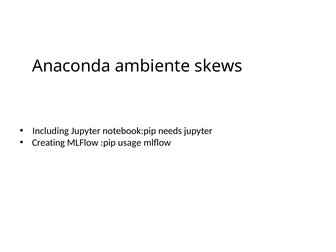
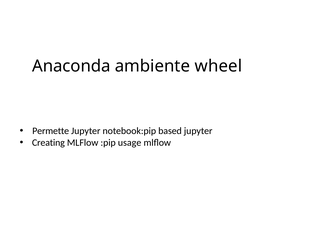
skews: skews -> wheel (218, 66)
Including: Including -> Permette (51, 131)
needs: needs -> based (170, 131)
